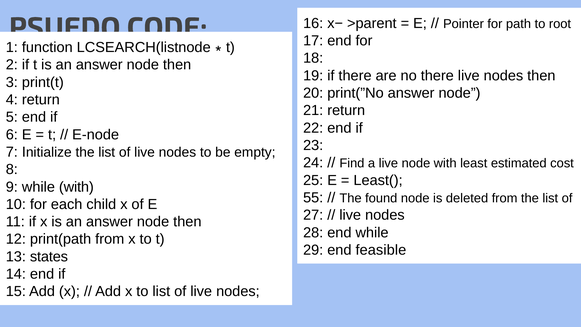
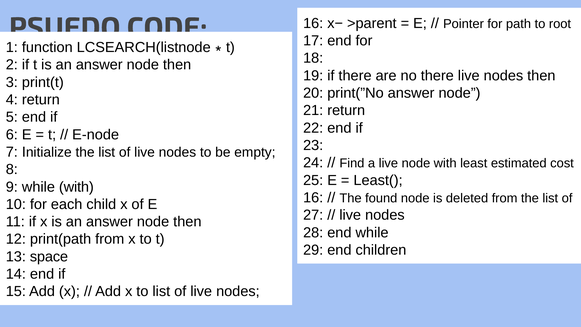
55: 55 -> 16 (313, 198)
feasible: feasible -> children (381, 250)
states: states -> space (49, 256)
